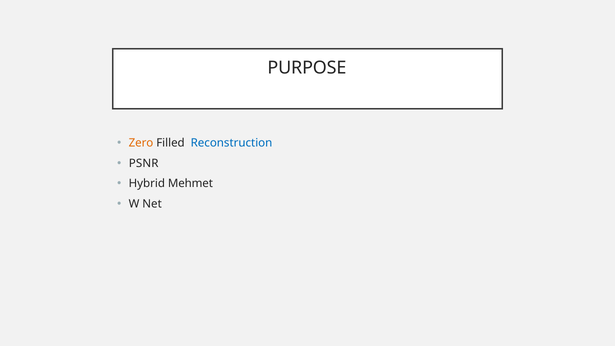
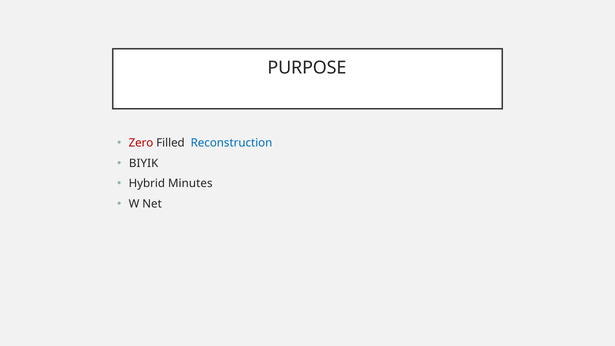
Zero colour: orange -> red (141, 143)
PSNR: PSNR -> BIYIK (144, 163)
Mehmet: Mehmet -> Minutes (190, 184)
